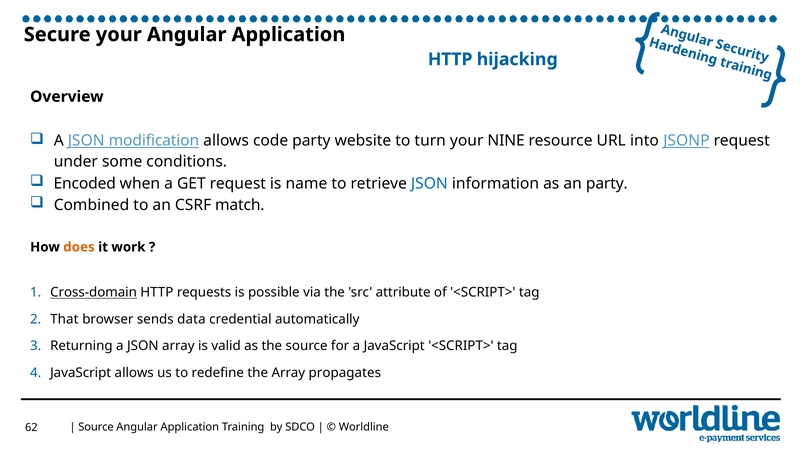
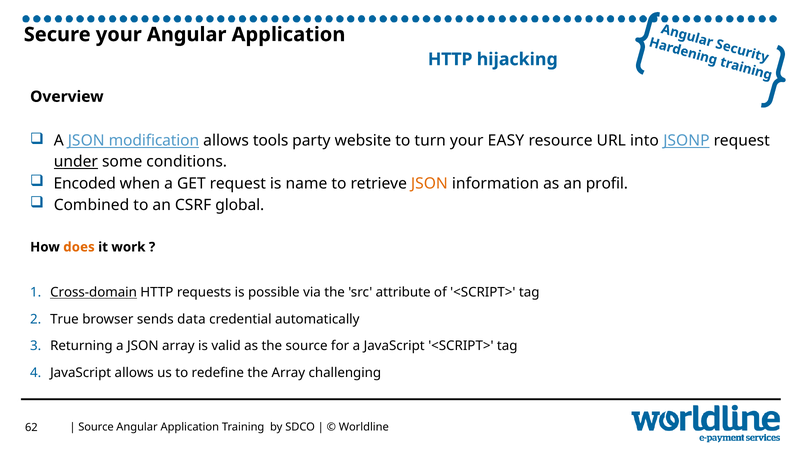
code: code -> tools (271, 140)
NINE: NINE -> EASY (506, 140)
under underline: none -> present (76, 162)
JSON colour: blue -> orange (429, 184)
an party: party -> profil (607, 184)
match: match -> global (240, 205)
That: That -> True (64, 319)
propagates: propagates -> challenging (345, 373)
